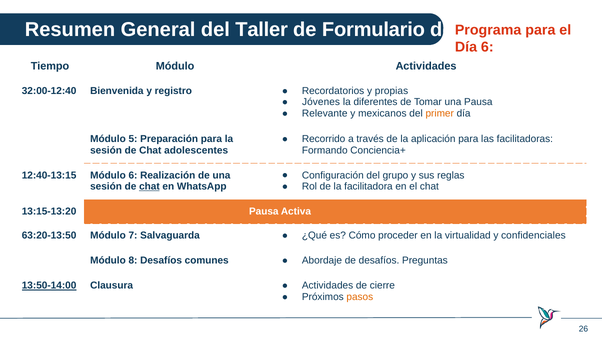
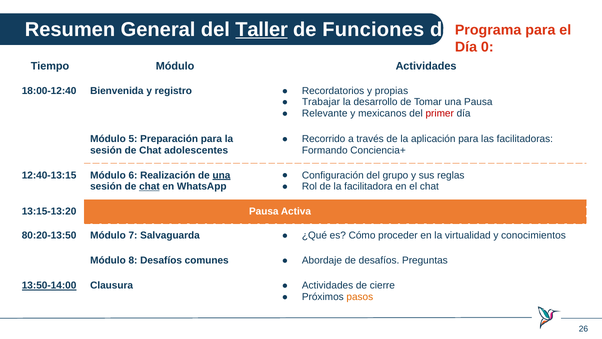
Taller underline: none -> present (262, 29)
Formulario: Formulario -> Funciones (373, 29)
Día 6: 6 -> 0 (487, 47)
32:00-12:40: 32:00-12:40 -> 18:00-12:40 (49, 91)
Jóvenes: Jóvenes -> Trabajar (321, 102)
diferentes: diferentes -> desarrollo (376, 102)
primer colour: orange -> red (440, 113)
una underline: none -> present (221, 175)
63:20-13:50: 63:20-13:50 -> 80:20-13:50 (49, 235)
confidenciales: confidenciales -> conocimientos (533, 235)
